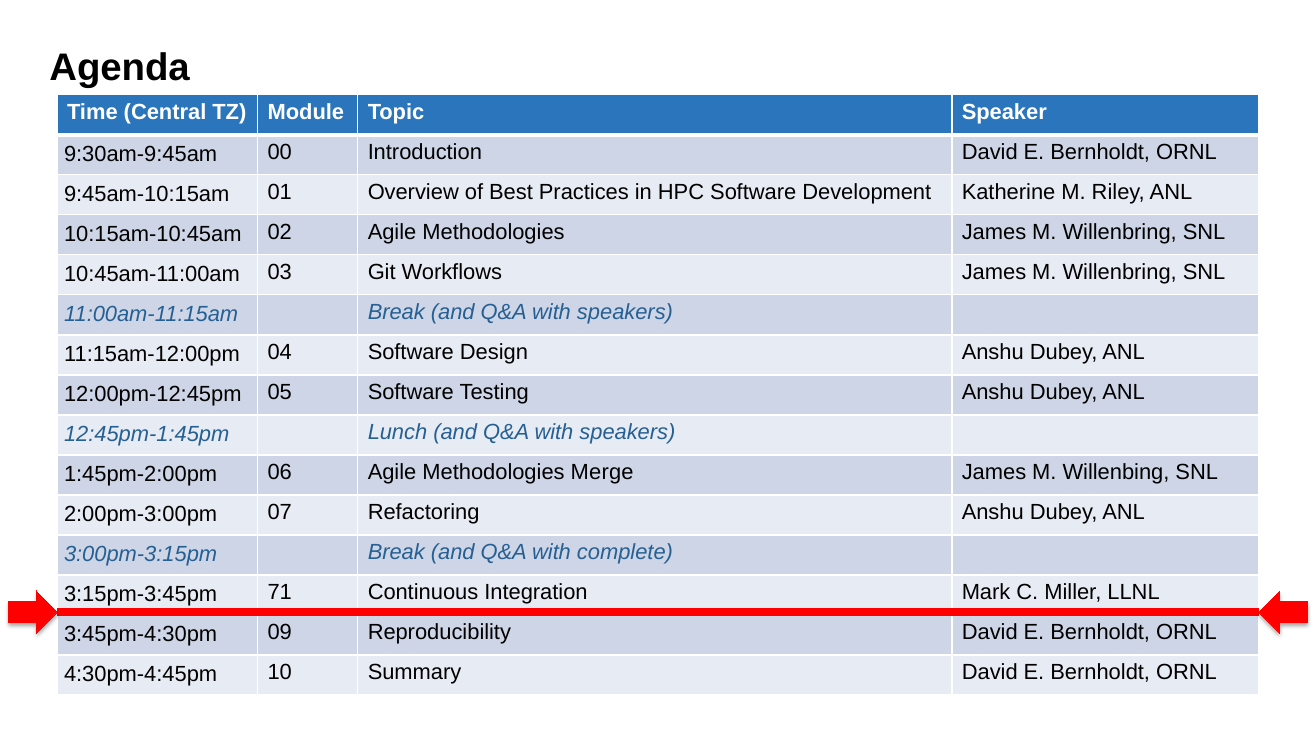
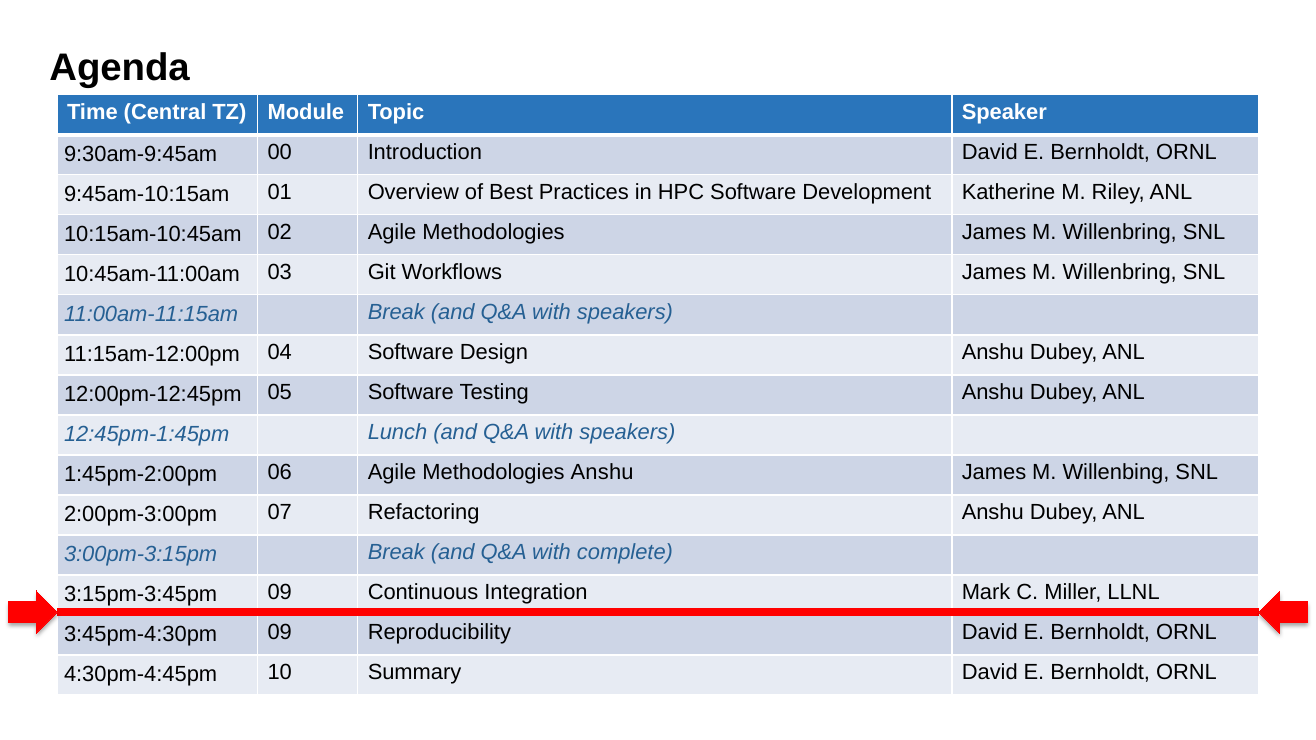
Methodologies Merge: Merge -> Anshu (602, 473)
3:15pm-3:45pm 71: 71 -> 09 (280, 593)
